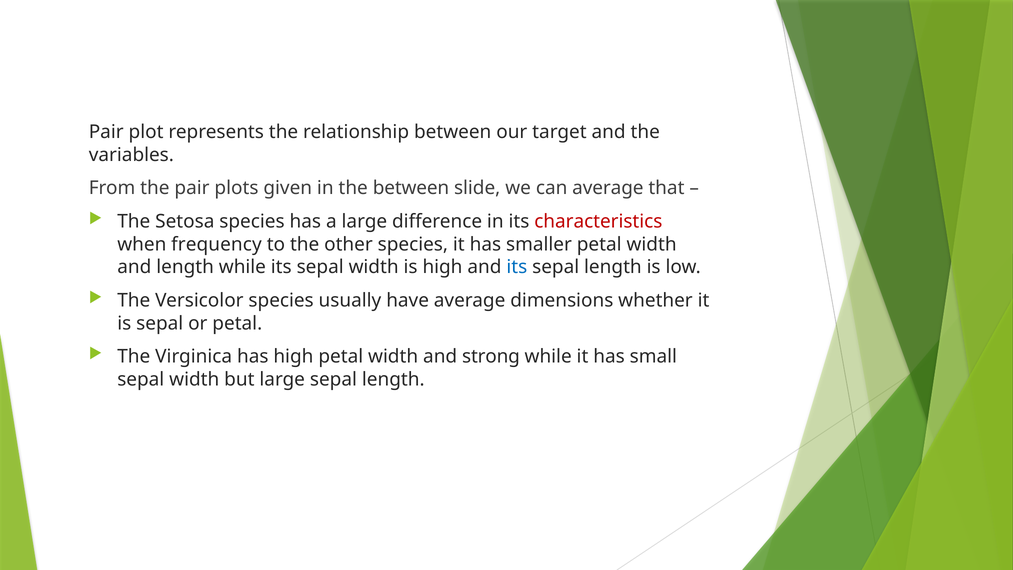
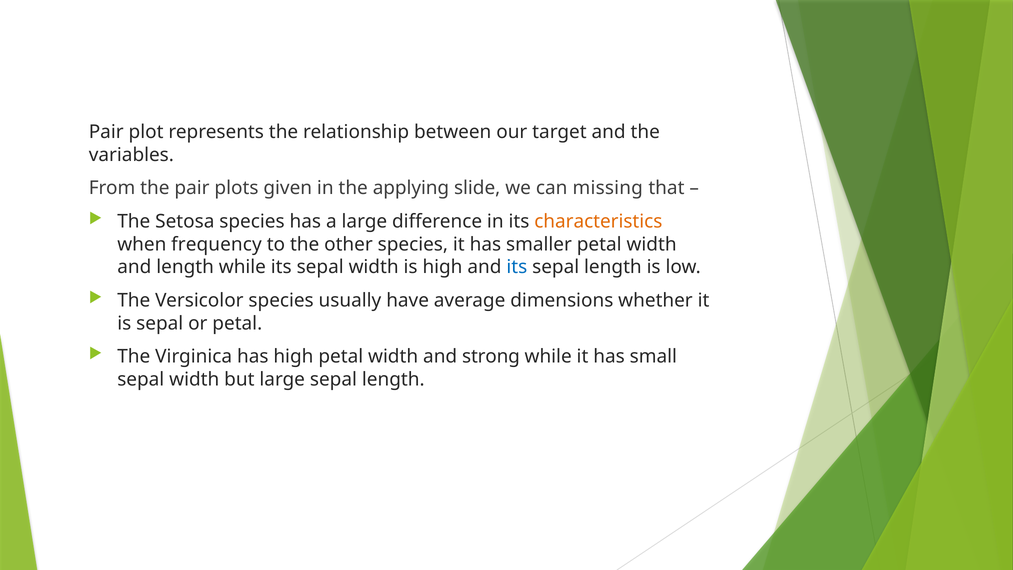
the between: between -> applying (411, 188)
can average: average -> missing (608, 188)
characteristics colour: red -> orange (598, 221)
